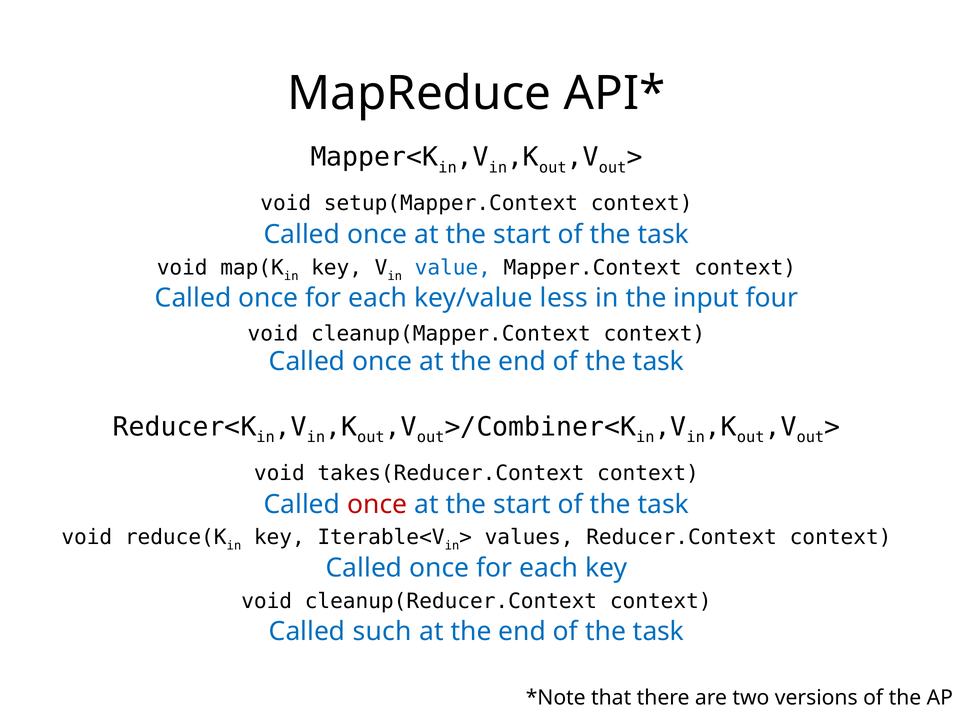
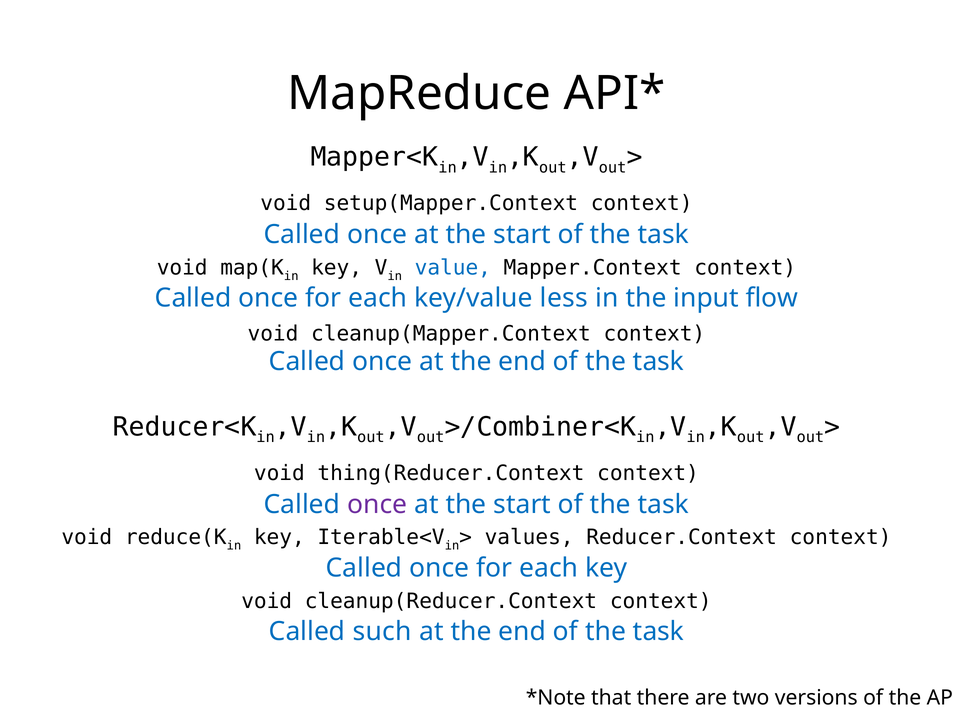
four: four -> flow (772, 298)
takes(Reducer.Context: takes(Reducer.Context -> thing(Reducer.Context (451, 474)
once colour: red -> purple (377, 505)
